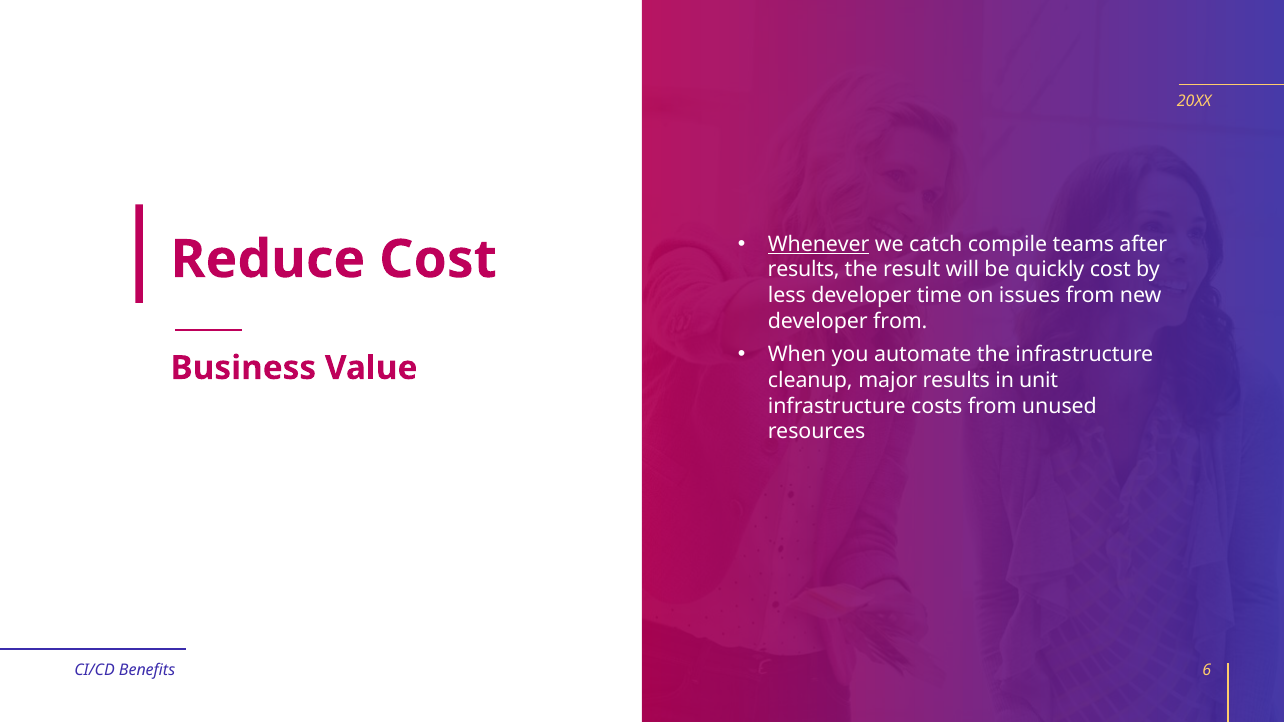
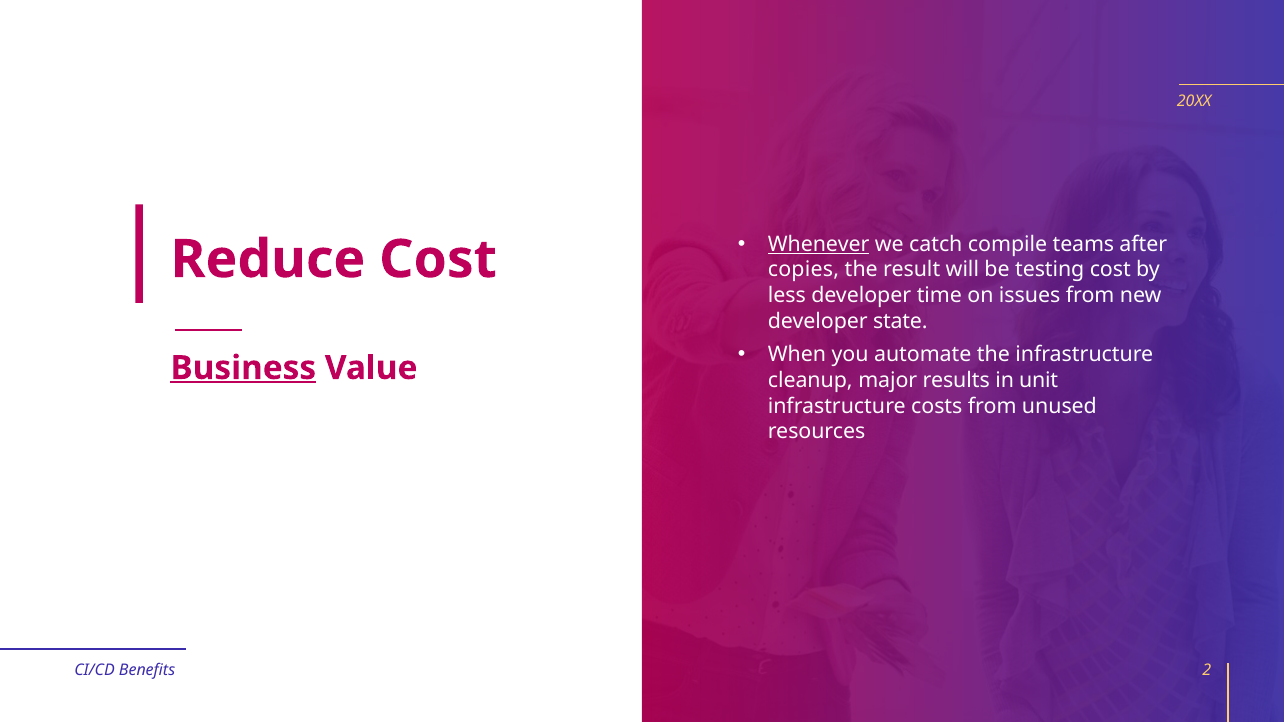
results: results -> copies (803, 270)
quickly: quickly -> testing (1050, 270)
developer from: from -> state (900, 321)
Business underline: none -> present (243, 368)
6: 6 -> 2 (1207, 671)
